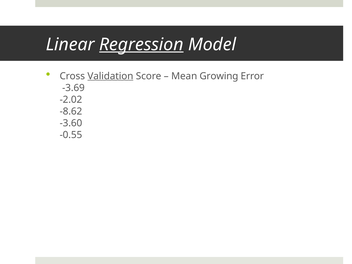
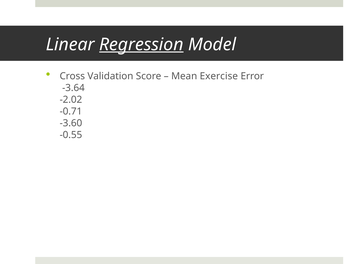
Validation underline: present -> none (110, 76)
Growing: Growing -> Exercise (219, 76)
-3.69: -3.69 -> -3.64 (73, 88)
-8.62: -8.62 -> -0.71 (71, 111)
